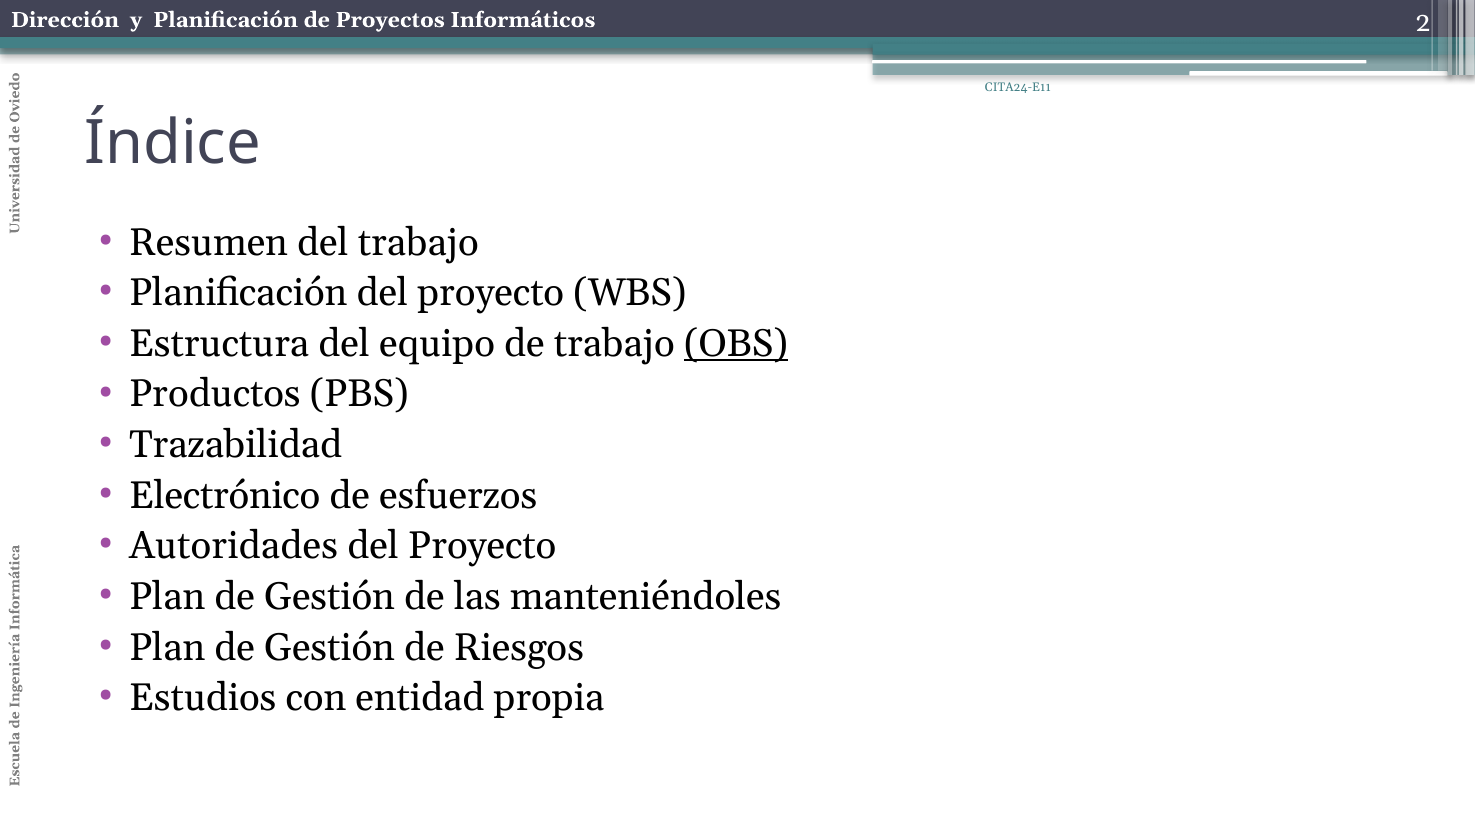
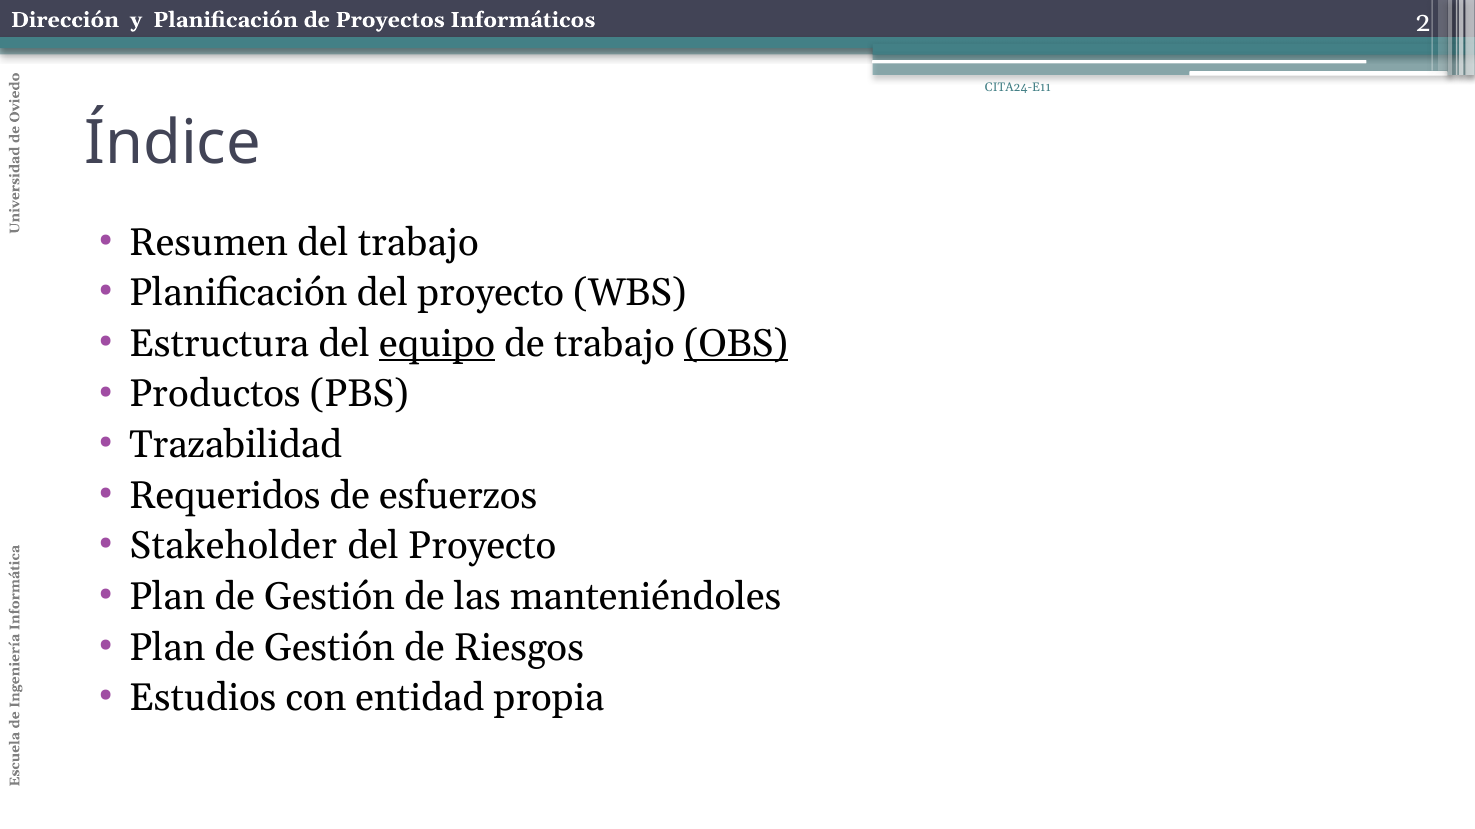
equipo underline: none -> present (437, 344)
Electrónico: Electrónico -> Requeridos (225, 496)
Autoridades: Autoridades -> Stakeholder (233, 547)
